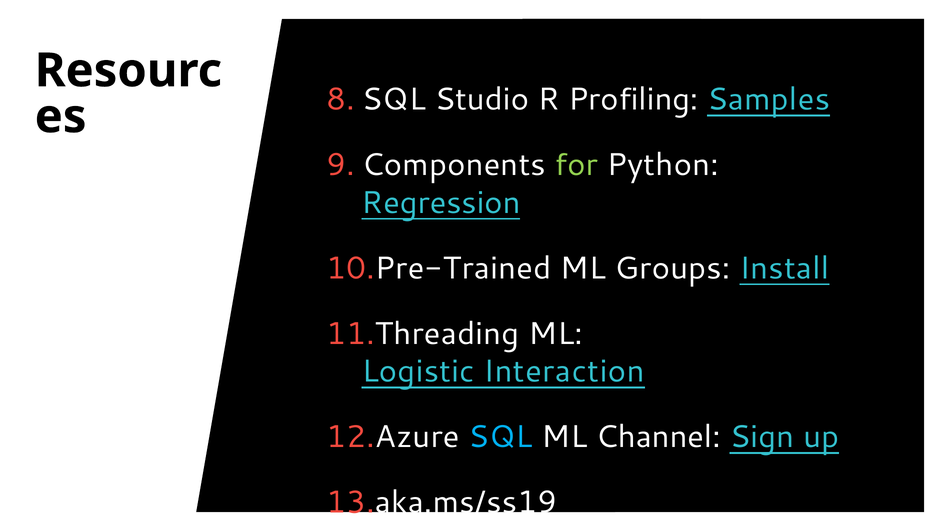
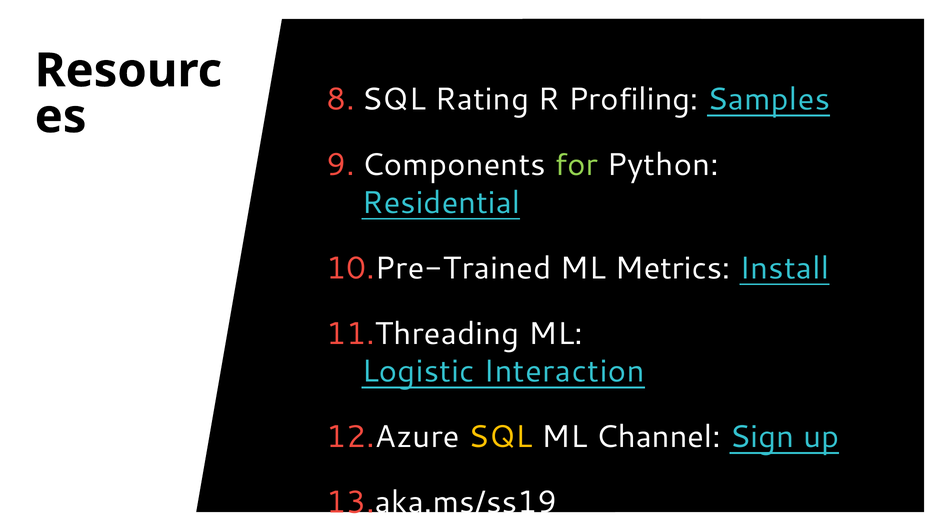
Studio: Studio -> Rating (482, 99)
Regression: Regression -> Residential (441, 203)
Groups: Groups -> Metrics (673, 268)
SQL colour: light blue -> yellow (500, 437)
